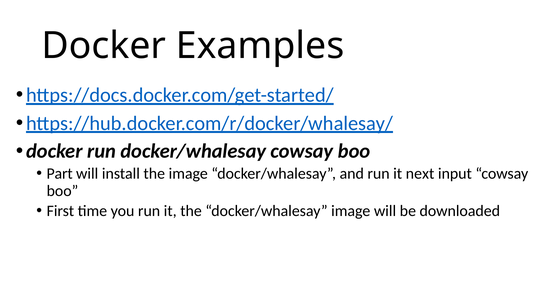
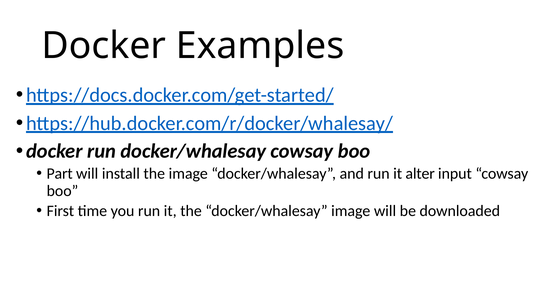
next: next -> alter (420, 173)
